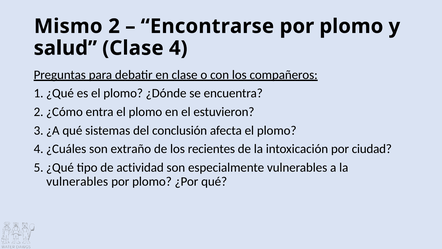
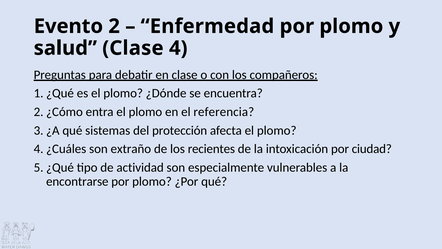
Mismo: Mismo -> Evento (68, 26)
Encontrarse: Encontrarse -> Enfermedad (207, 26)
estuvieron: estuvieron -> referencia (224, 112)
conclusión: conclusión -> protección (180, 130)
vulnerables: vulnerables -> encontrarse (77, 181)
